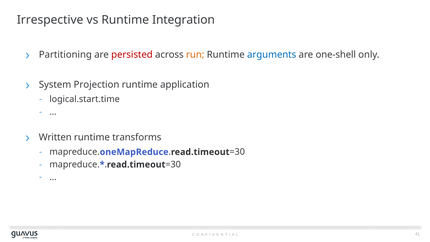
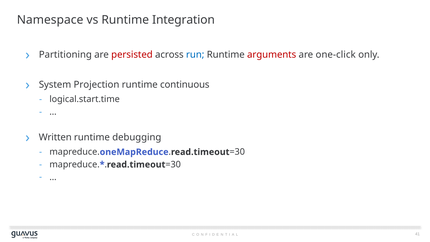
Irrespective: Irrespective -> Namespace (50, 20)
run colour: orange -> blue (195, 55)
arguments colour: blue -> red (272, 55)
one-shell: one-shell -> one-click (336, 55)
application: application -> continuous (185, 85)
transforms: transforms -> debugging (137, 137)
